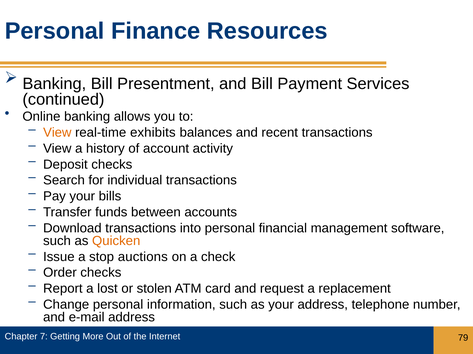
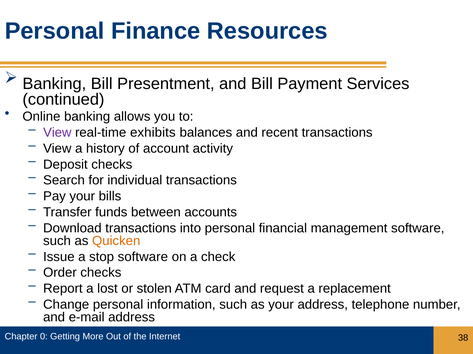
View colour: orange -> purple (57, 133)
stop auctions: auctions -> software (143, 257)
7: 7 -> 0 (44, 337)
79: 79 -> 38 (463, 339)
